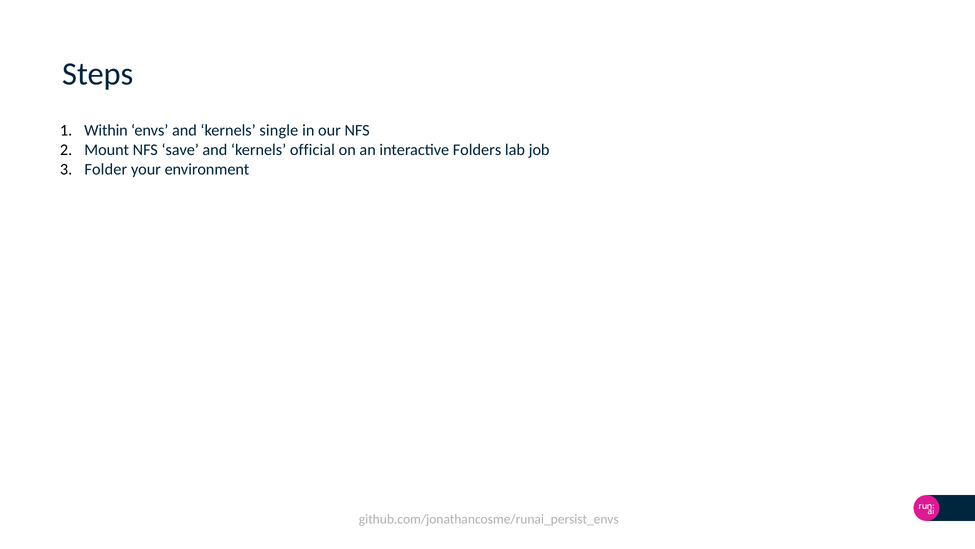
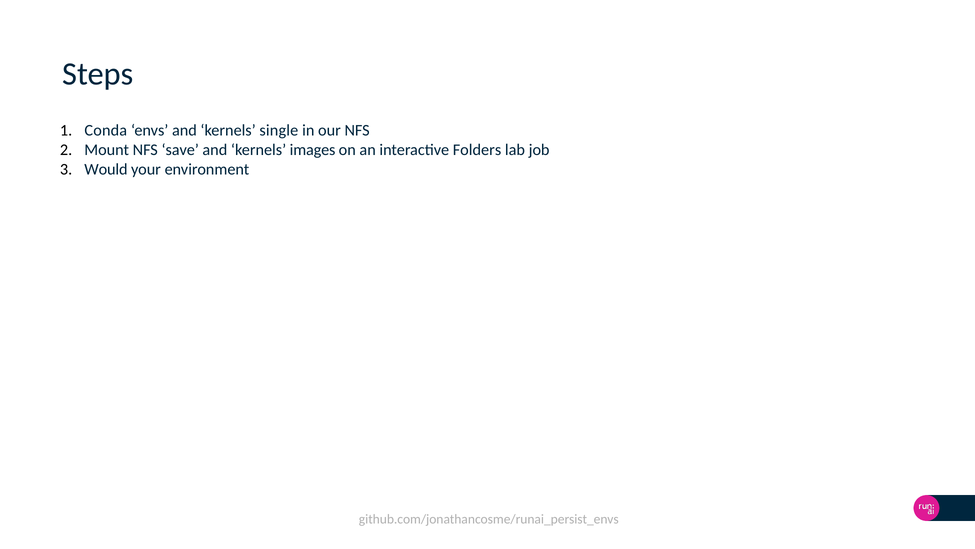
Within: Within -> Conda (106, 130)
official: official -> images (313, 150)
Folder: Folder -> Would (106, 169)
